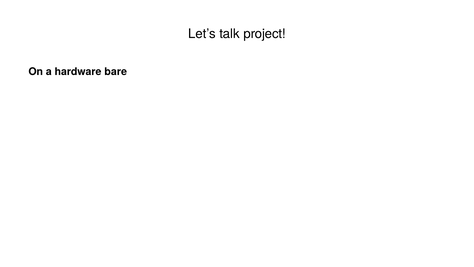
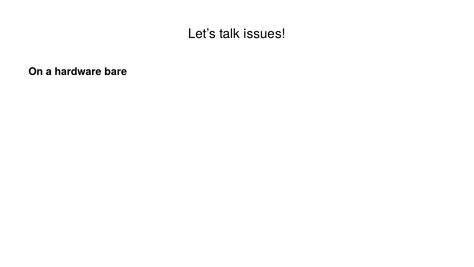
project: project -> issues (265, 34)
